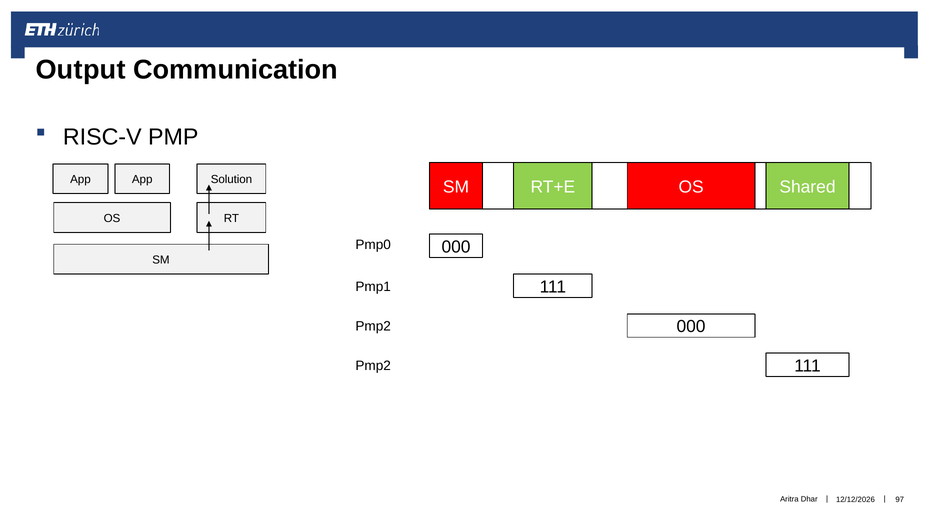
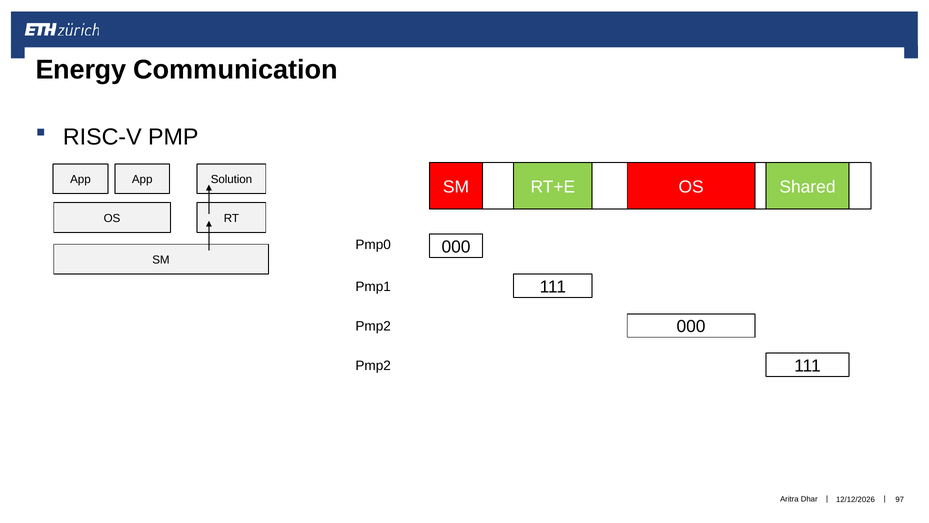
Output: Output -> Energy (81, 70)
